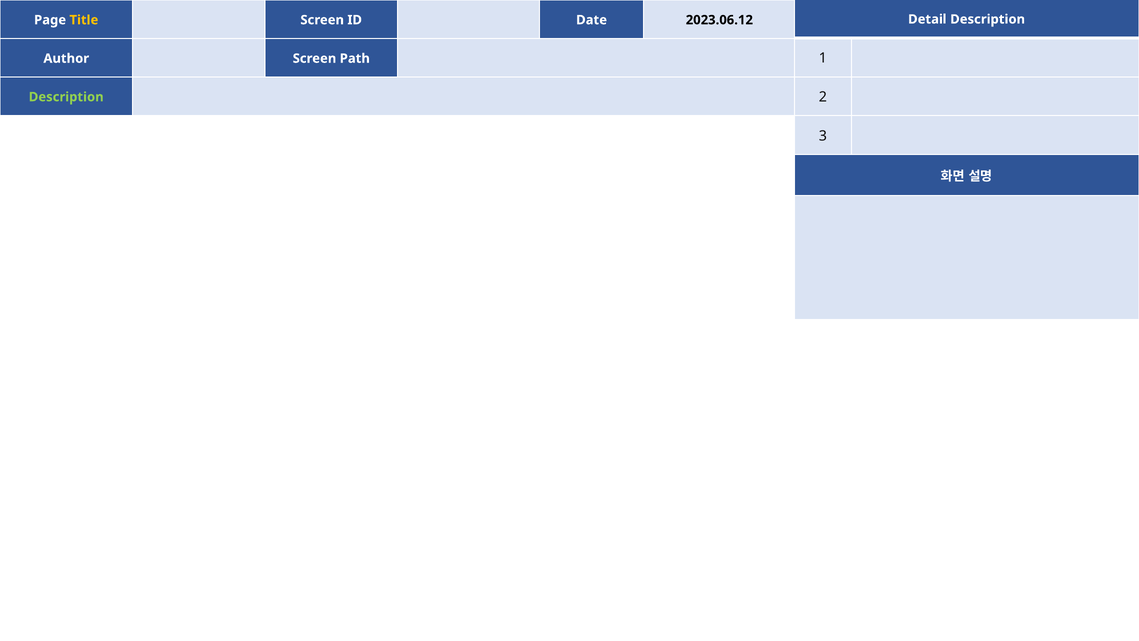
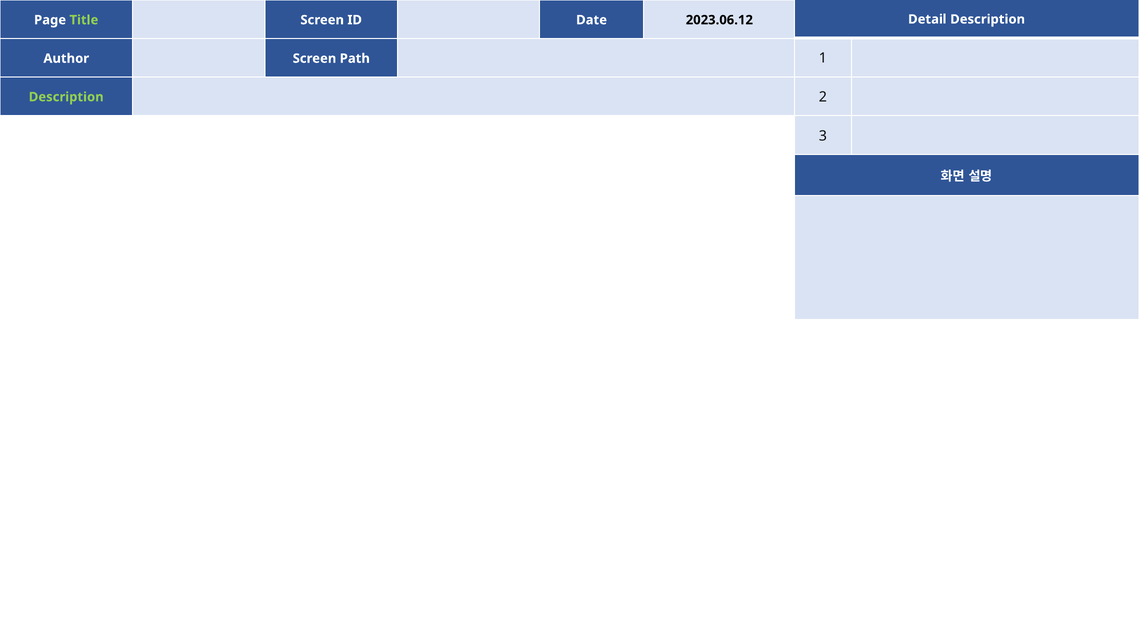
Title colour: yellow -> light green (84, 20)
